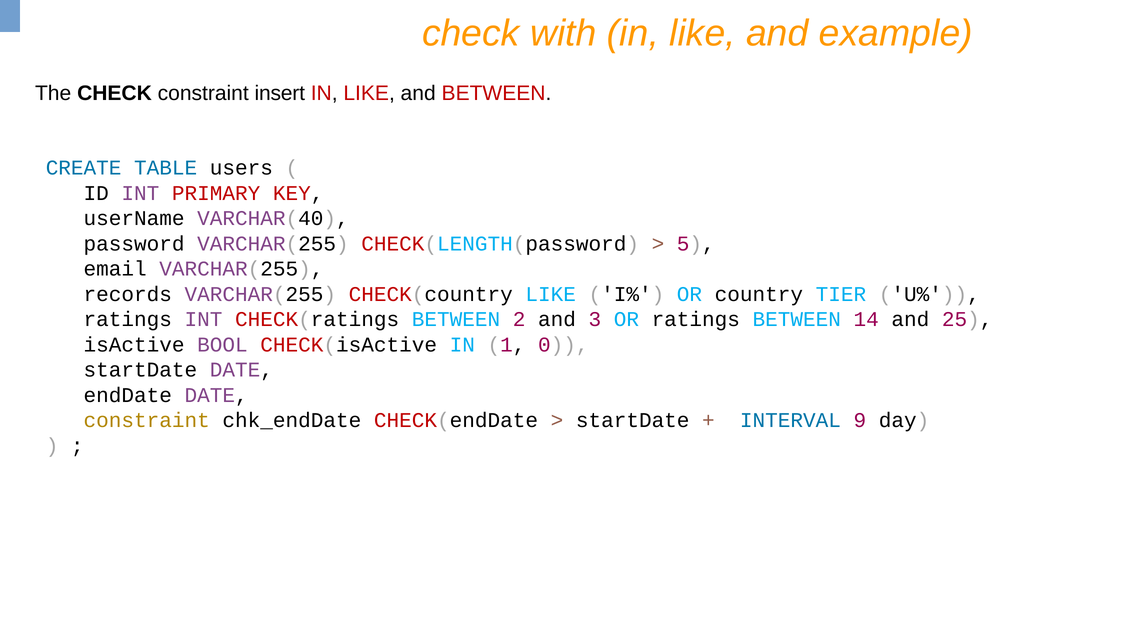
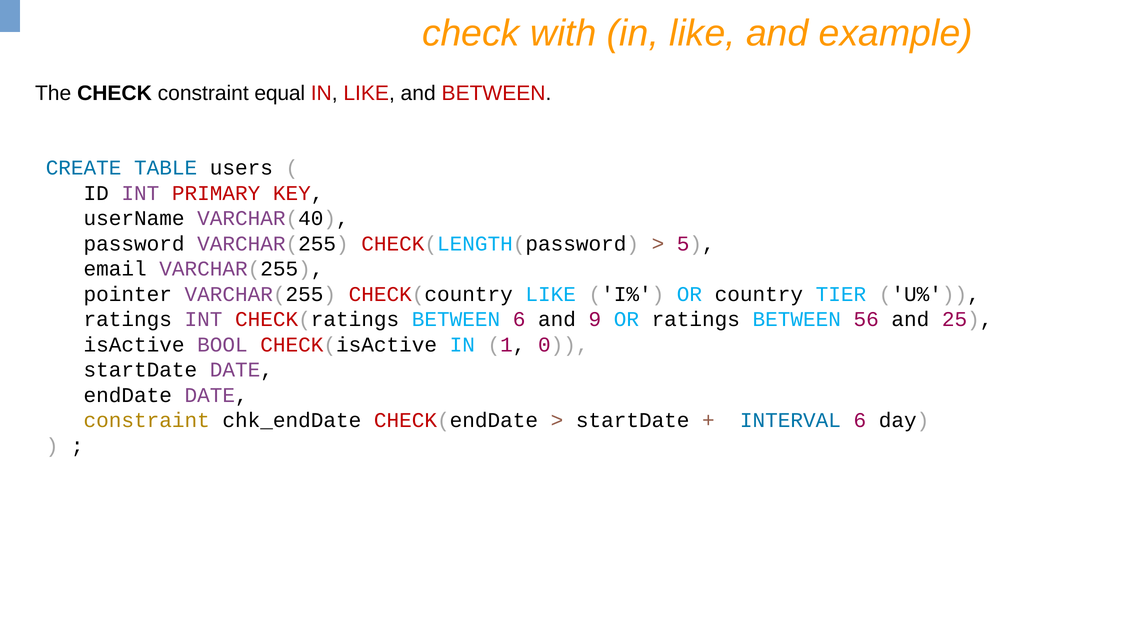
insert: insert -> equal (280, 93)
records: records -> pointer (128, 294)
BETWEEN 2: 2 -> 6 (519, 320)
3: 3 -> 9 (595, 320)
14: 14 -> 56 (866, 320)
INTERVAL 9: 9 -> 6 (860, 421)
